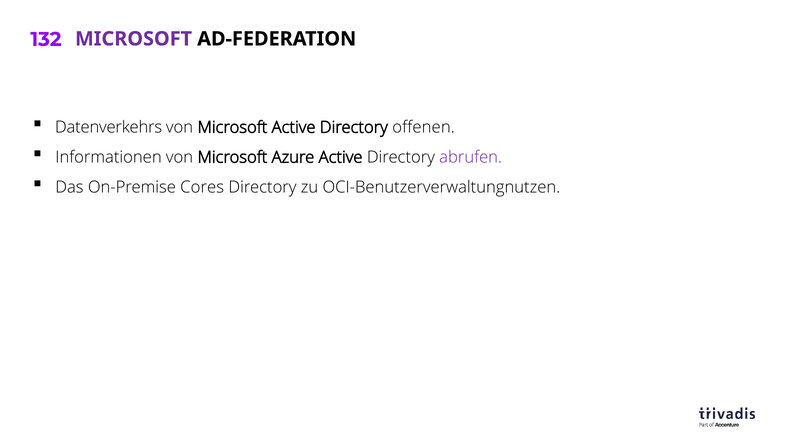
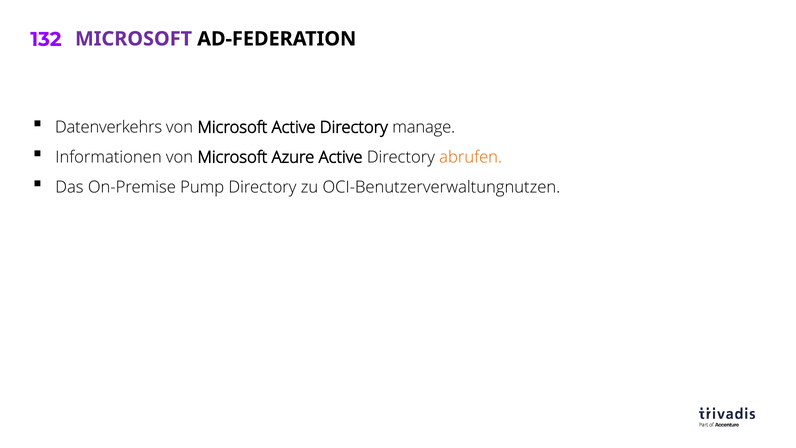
offenen: offenen -> manage (424, 127)
abrufen colour: purple -> orange (471, 157)
Cores: Cores -> Pump (202, 187)
